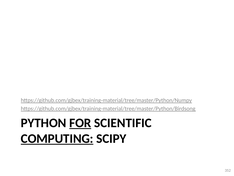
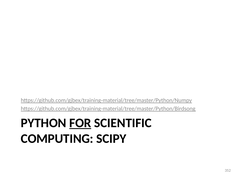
COMPUTING underline: present -> none (57, 138)
